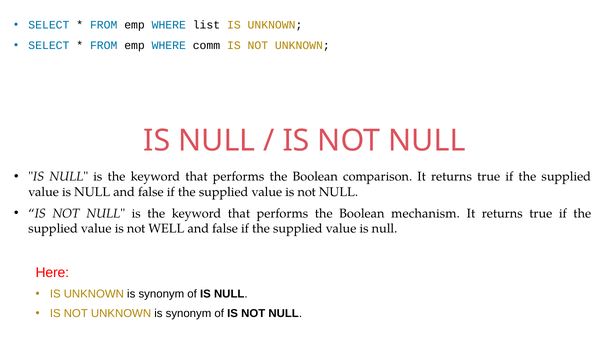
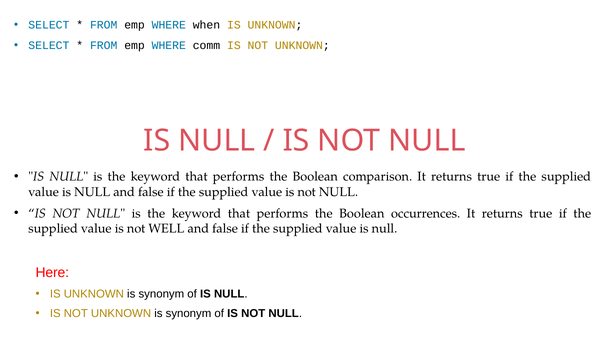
list: list -> when (206, 25)
mechanism: mechanism -> occurrences (426, 213)
